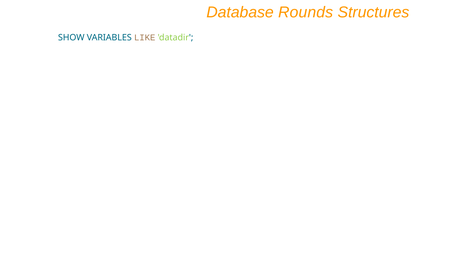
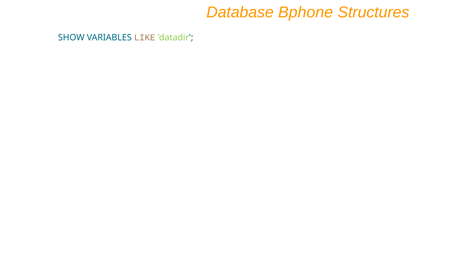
Rounds: Rounds -> Bphone (306, 12)
